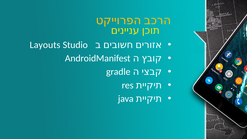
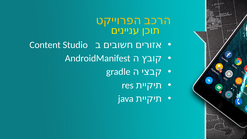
Layouts: Layouts -> Content (45, 45)
